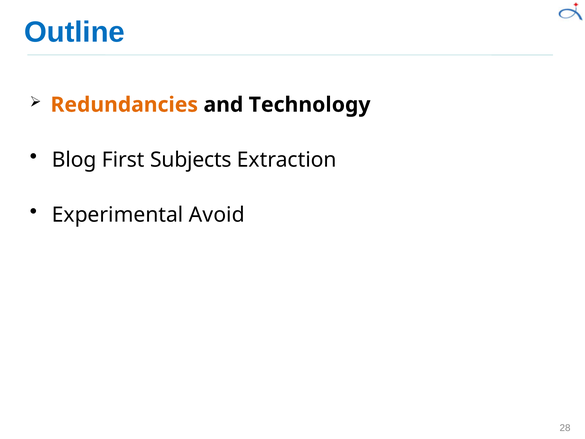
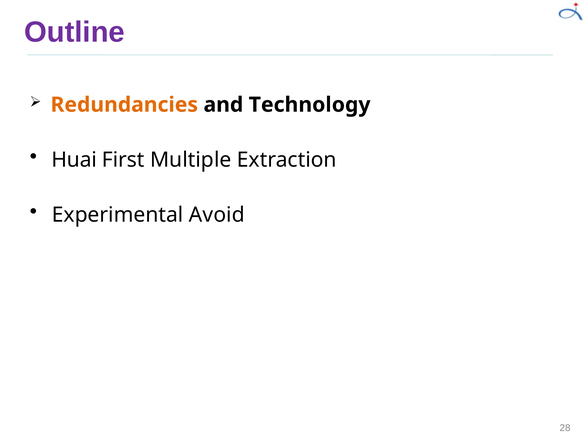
Outline colour: blue -> purple (74, 32)
Blog: Blog -> Huai (74, 160)
Subjects: Subjects -> Multiple (191, 160)
